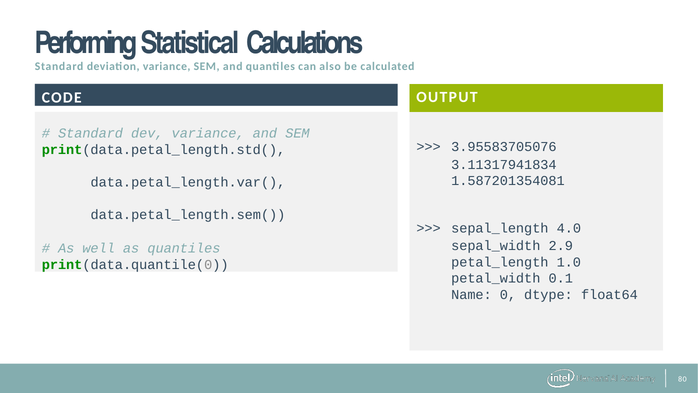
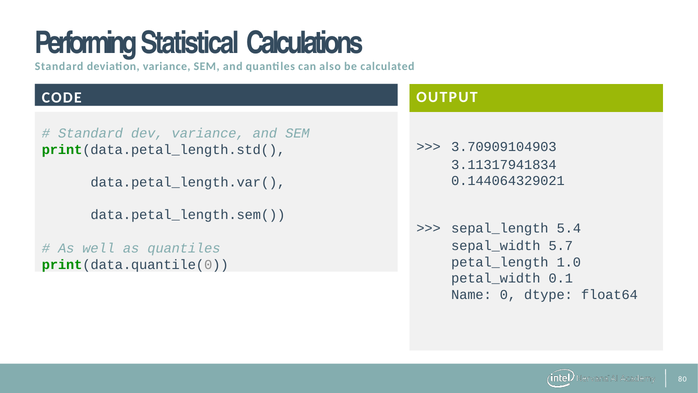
3.95583705076: 3.95583705076 -> 3.70909104903 (504, 147)
1.587201354081: 1.587201354081 -> 0.144064329021 (508, 181)
4.0: 4.0 -> 5.4 (569, 228)
2.9: 2.9 -> 5.7 (561, 246)
